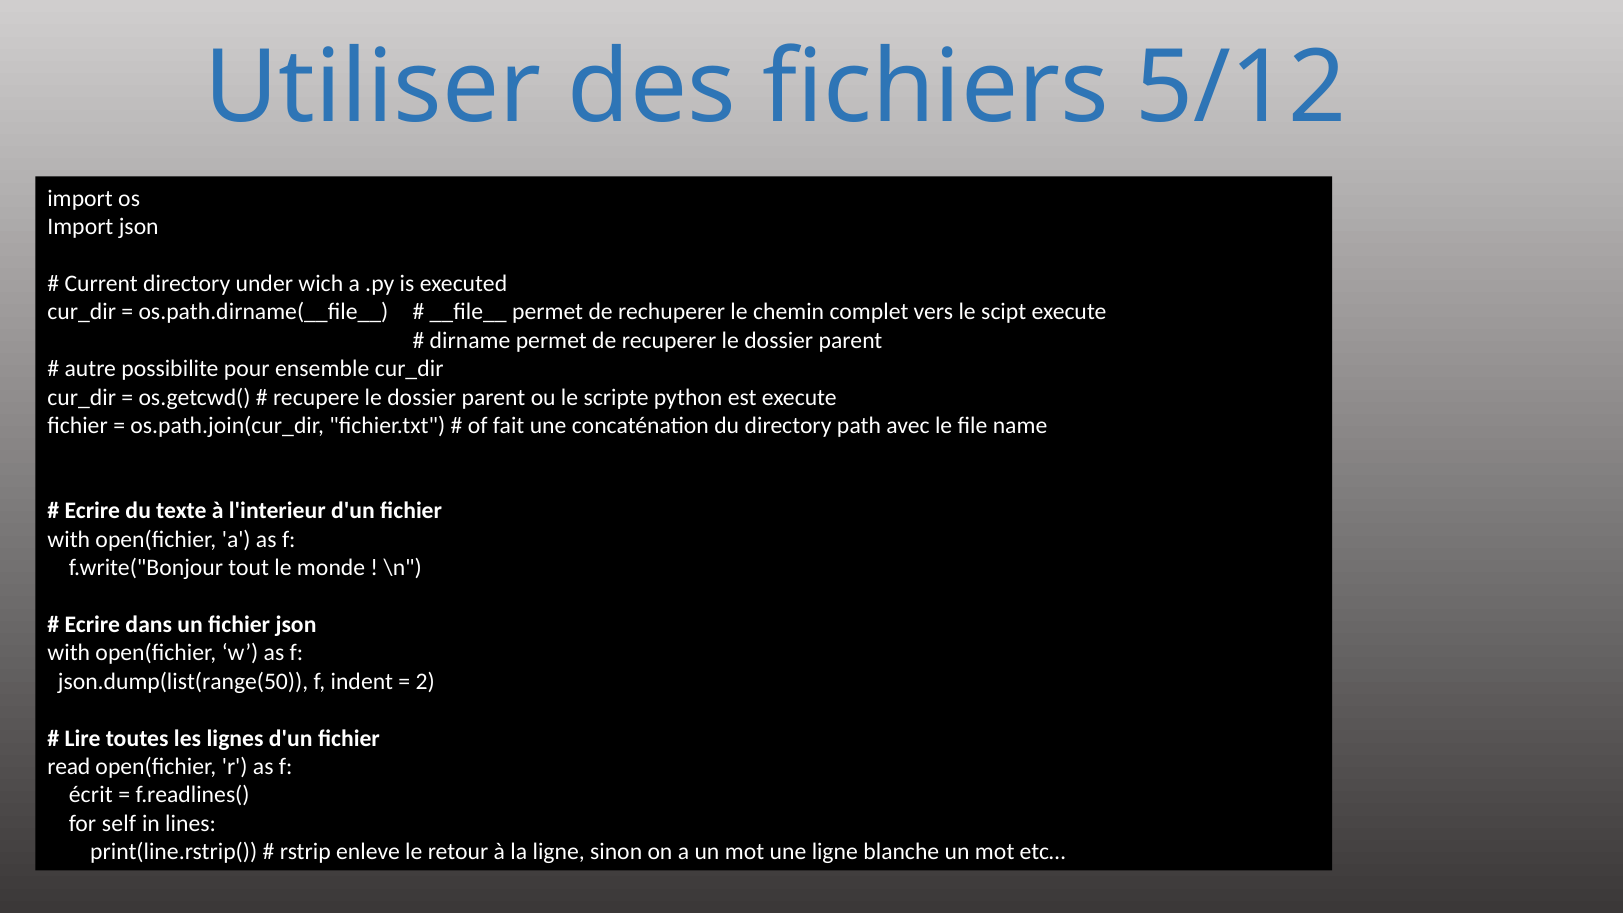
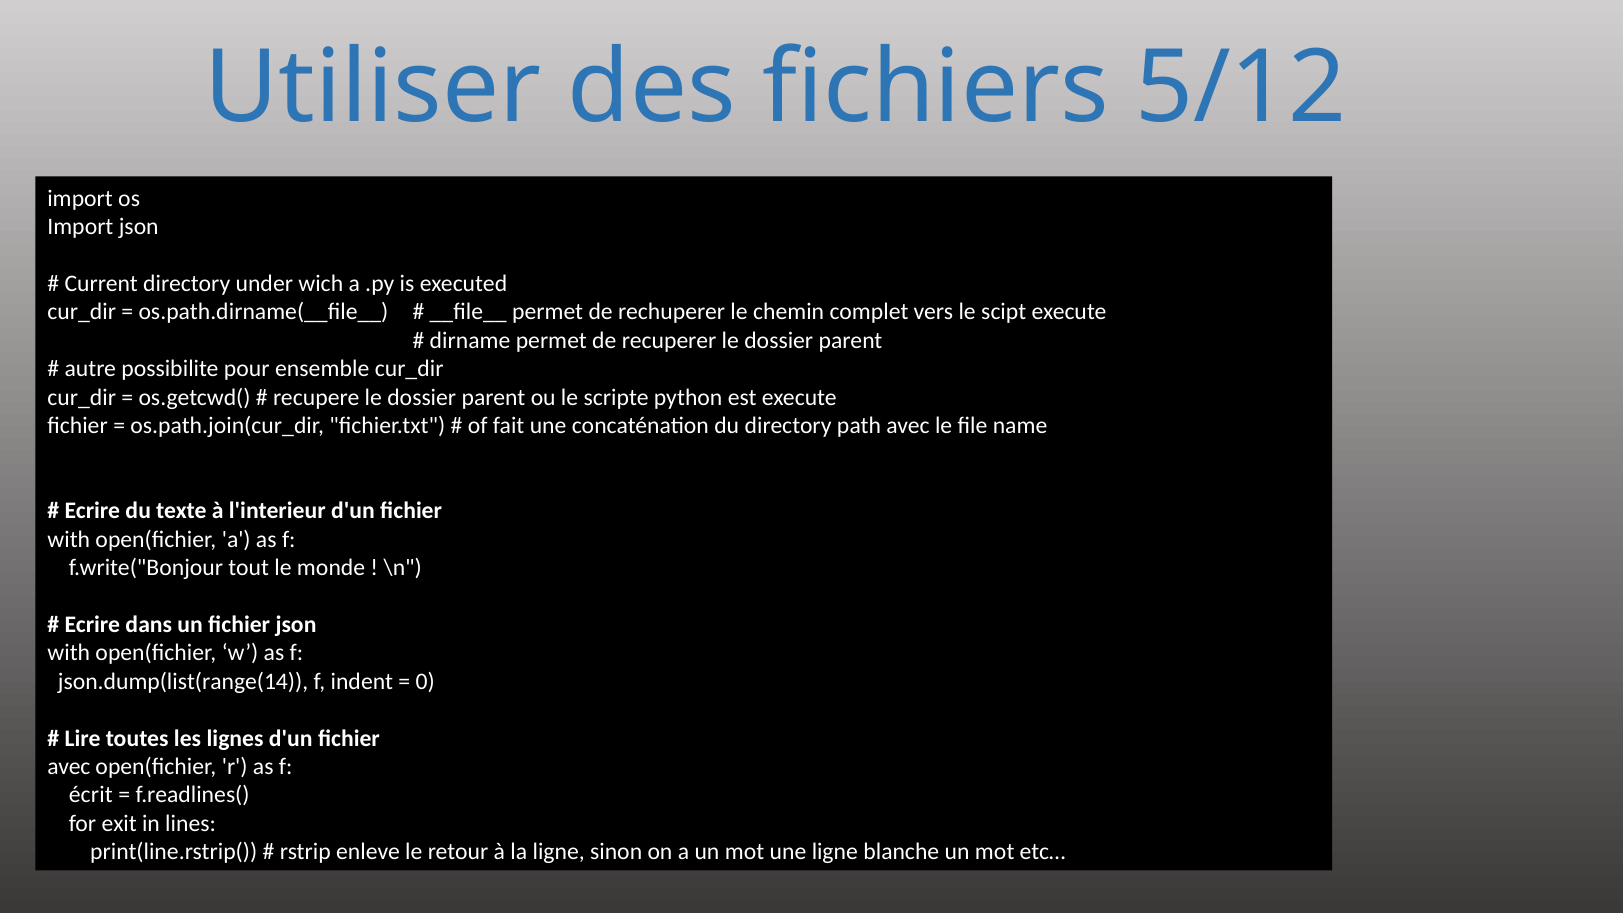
json.dump(list(range(50: json.dump(list(range(50 -> json.dump(list(range(14 (183, 681)
2: 2 -> 0 (425, 681)
read: read -> avec (69, 767)
self: self -> exit (119, 823)
